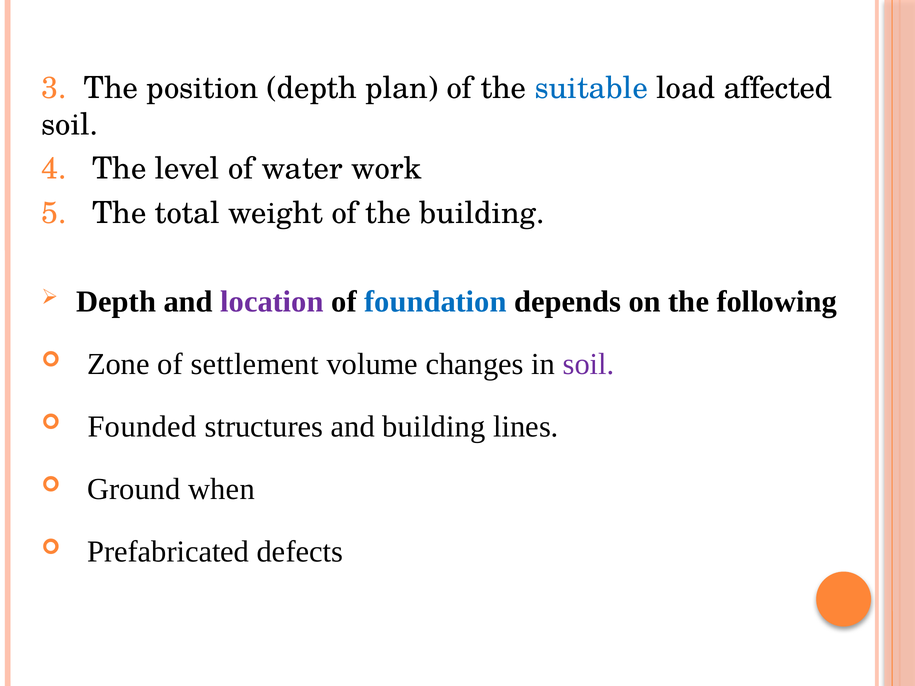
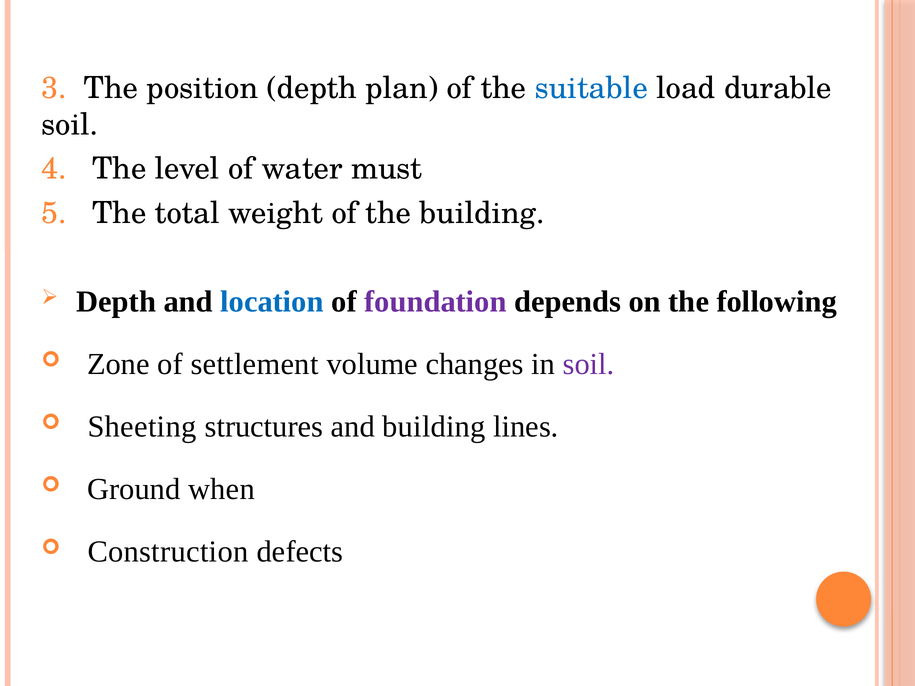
affected: affected -> durable (778, 88)
work: work -> must (387, 169)
location colour: purple -> blue (272, 302)
foundation colour: blue -> purple (435, 302)
Founded: Founded -> Sheeting (142, 427)
Prefabricated: Prefabricated -> Construction (168, 552)
